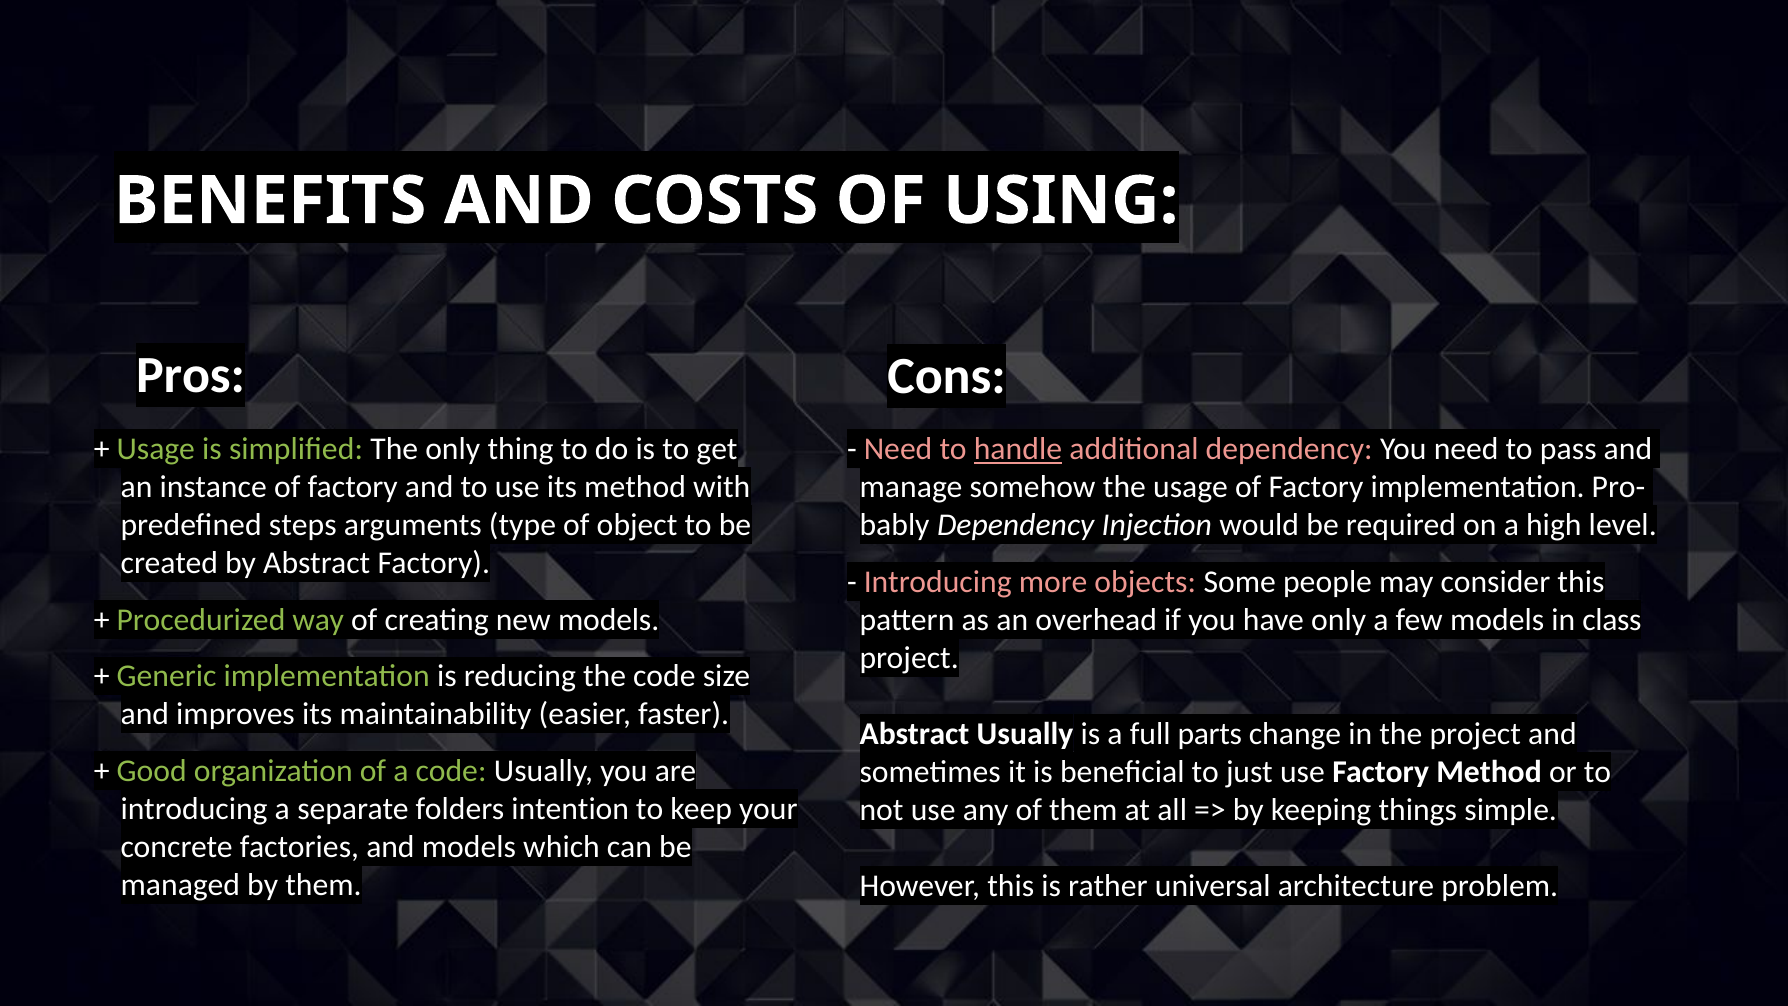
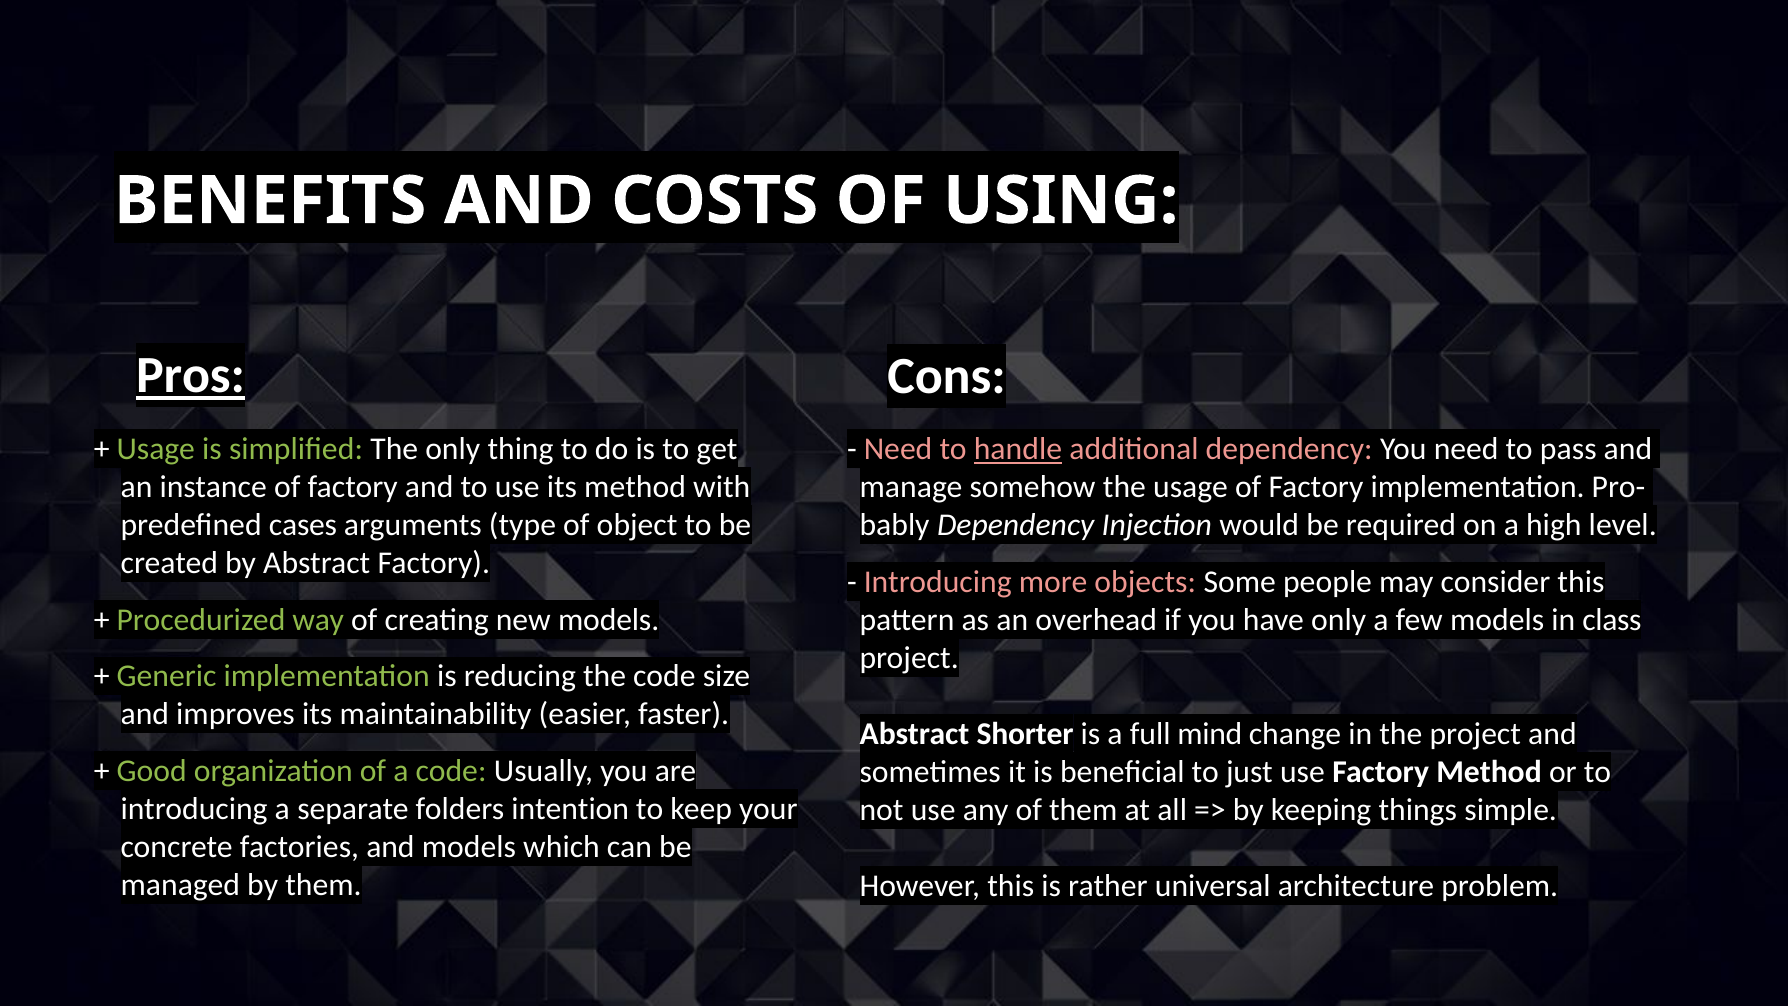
Pros underline: none -> present (190, 375)
steps: steps -> cases (303, 525)
Abstract Usually: Usually -> Shorter (1025, 734)
parts: parts -> mind (1210, 734)
